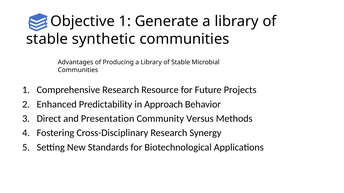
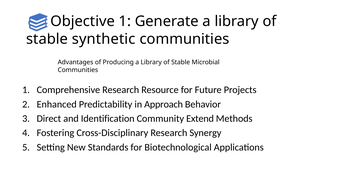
Presentation: Presentation -> Identification (108, 119)
Versus: Versus -> Extend (200, 119)
